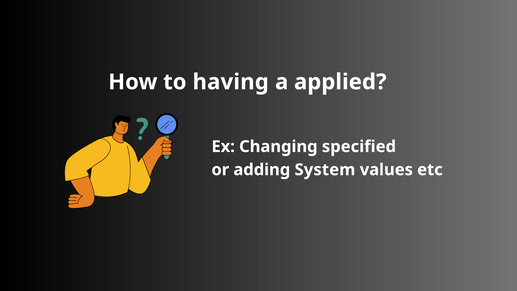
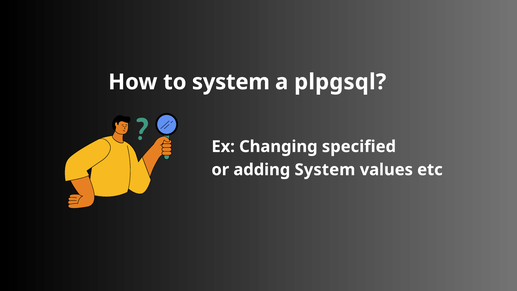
to having: having -> system (231, 82)
applied: applied -> plpgsql (340, 82)
